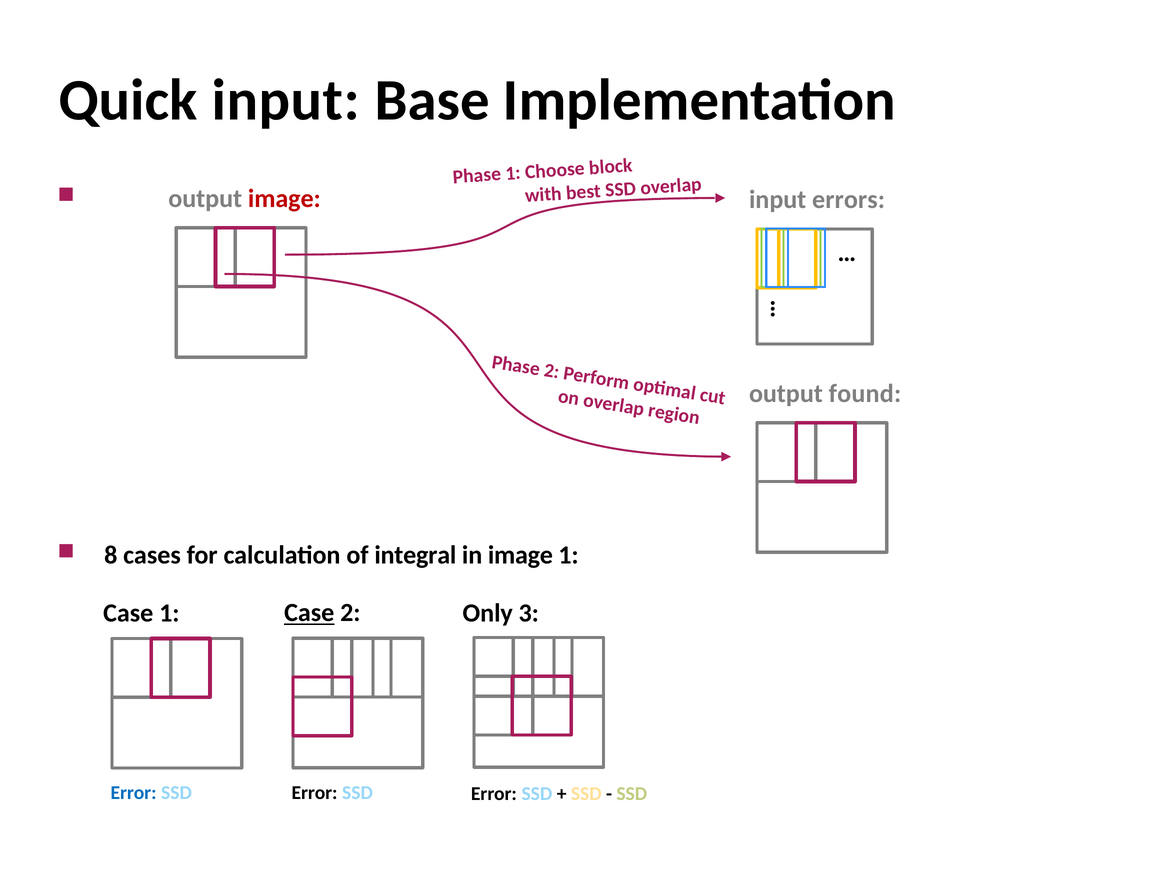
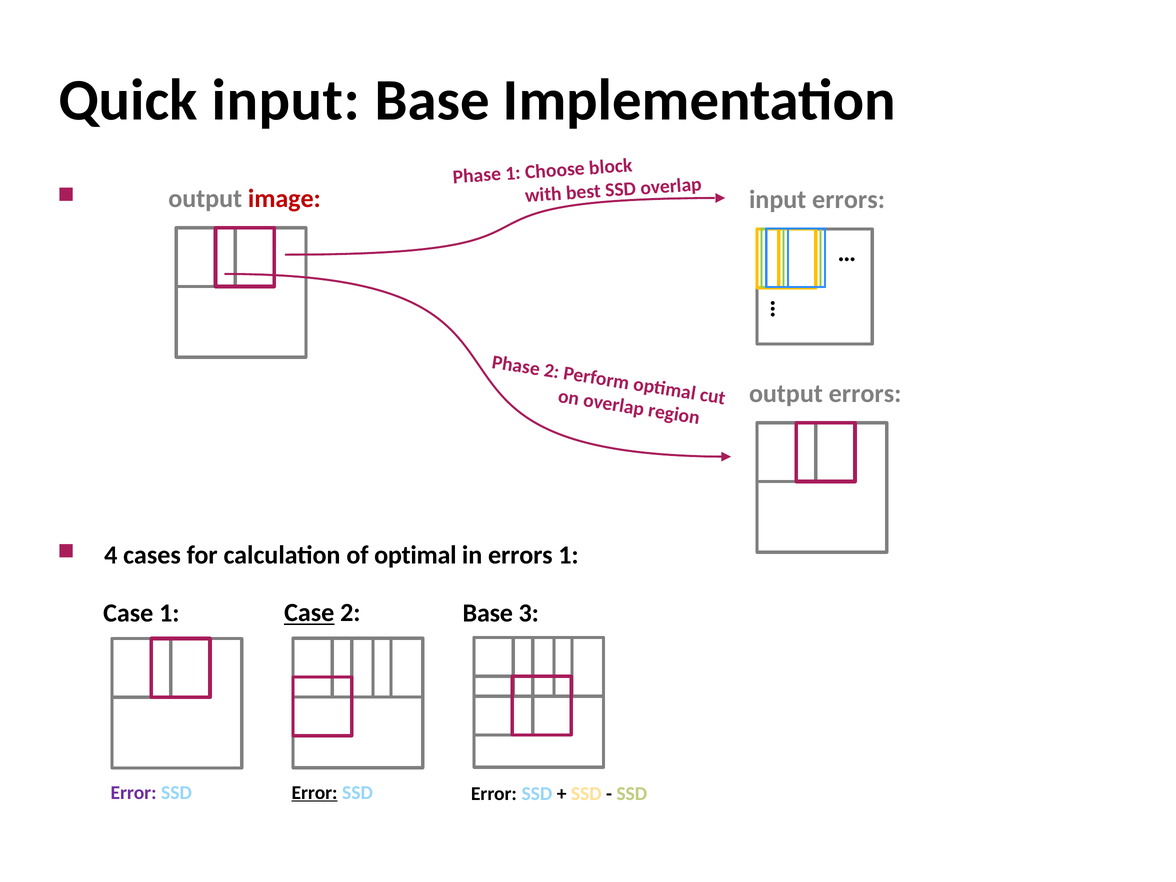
output found: found -> errors (865, 393)
8: 8 -> 4 (111, 555)
of integral: integral -> optimal (415, 555)
in image: image -> errors (520, 555)
2 Only: Only -> Base (488, 613)
Error colour: blue -> purple (134, 793)
Error underline: none -> present (315, 793)
